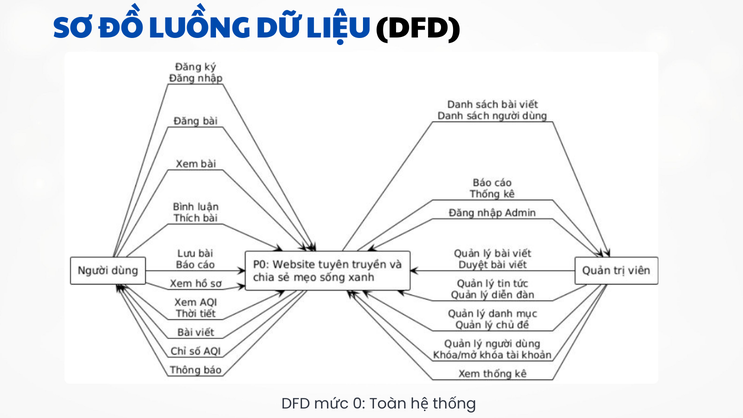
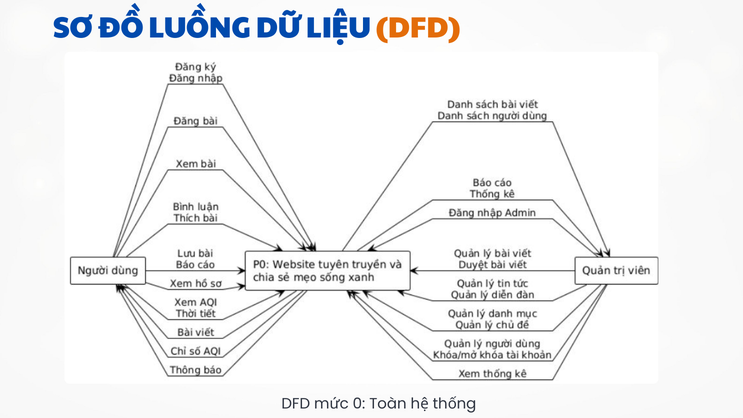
DFD colour: black -> orange (418, 28)
